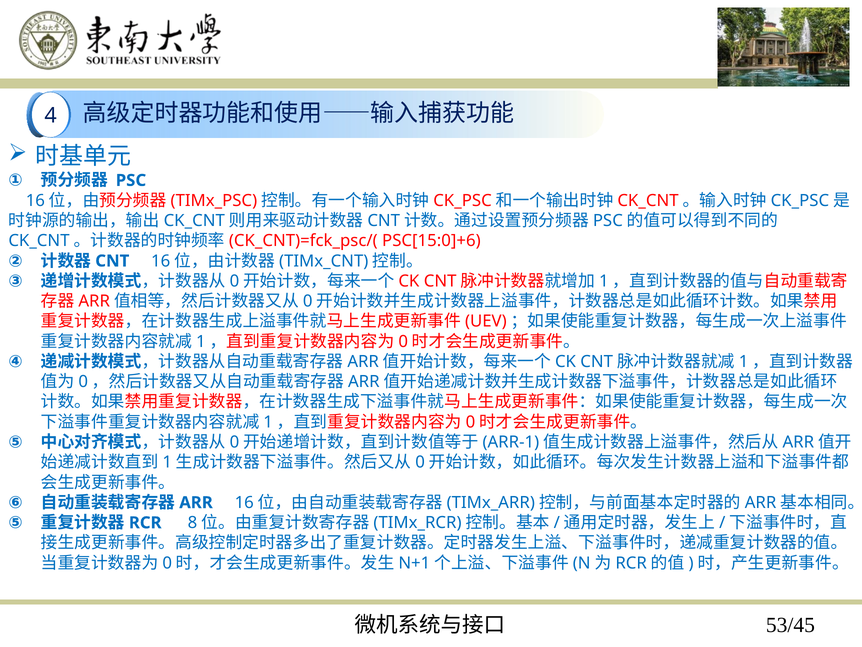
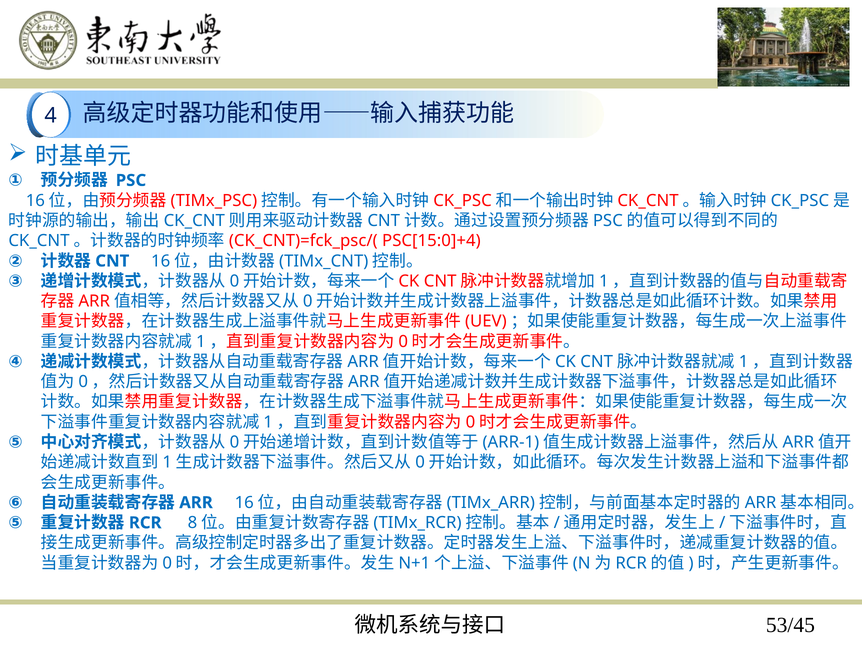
PSC[15:0]+6: PSC[15:0]+6 -> PSC[15:0]+4 (431, 241)
